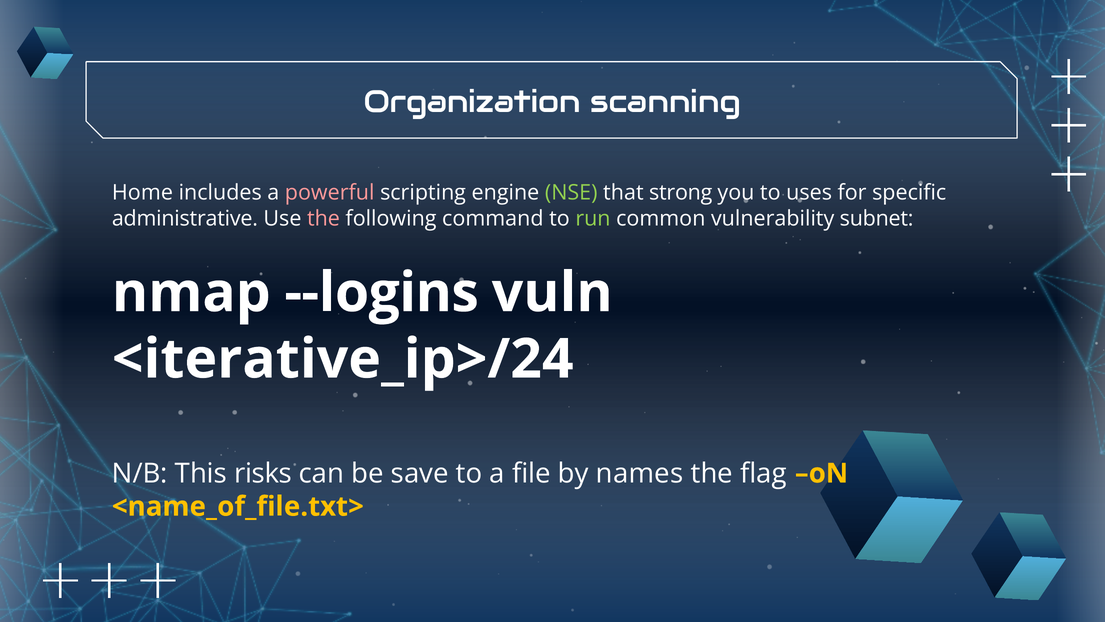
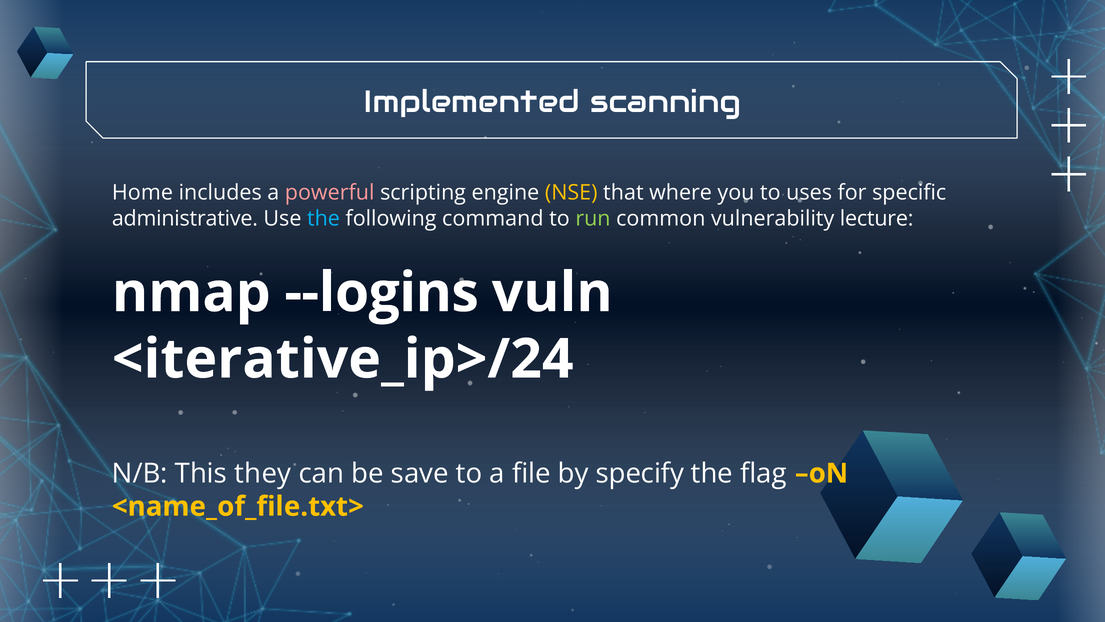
Organization: Organization -> Implemented (472, 102)
NSE colour: light green -> yellow (571, 193)
strong: strong -> where (681, 193)
the colour: pink -> light blue (323, 219)
subnet: subnet -> lecture (877, 219)
risks: risks -> they (263, 473)
names: names -> specify (640, 473)
